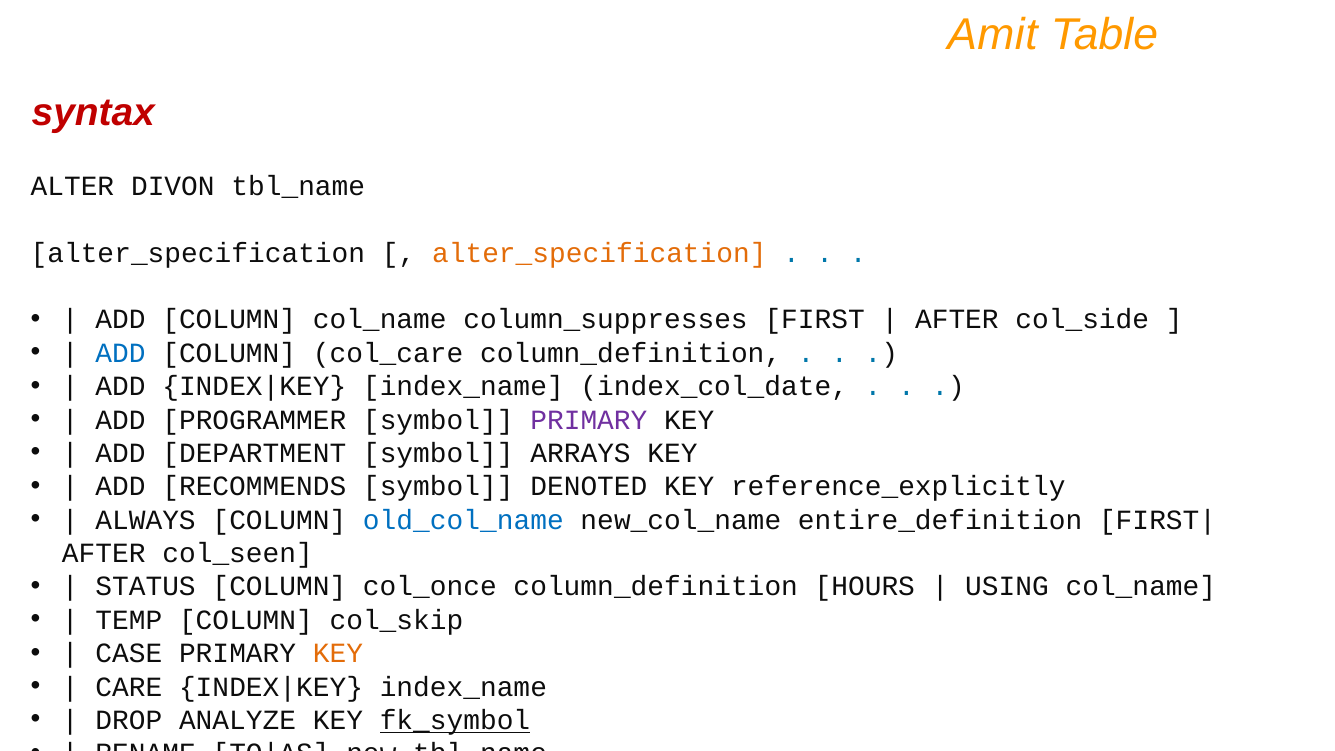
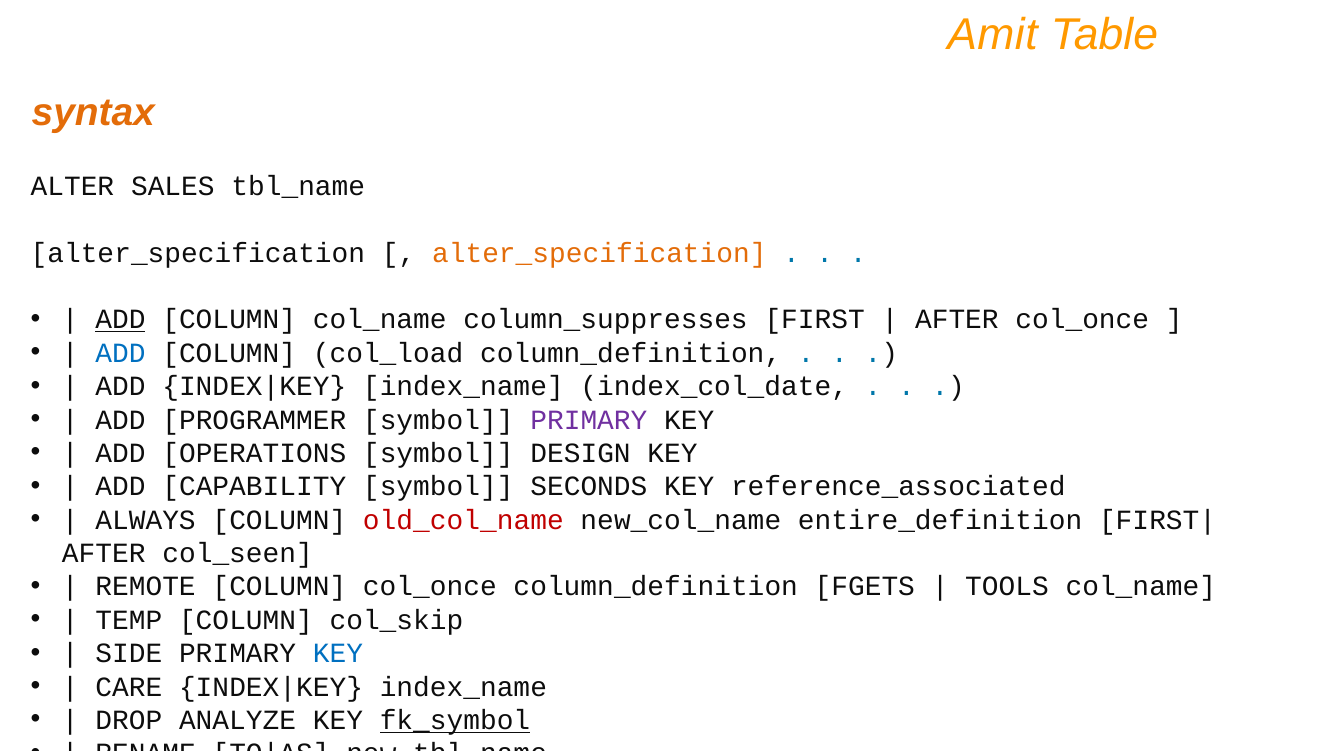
syntax colour: red -> orange (93, 113)
DIVON: DIVON -> SALES (173, 186)
ADD underline: none -> present (120, 320)
AFTER col_side: col_side -> col_once (1082, 320)
col_care: col_care -> col_load (388, 353)
DEPARTMENT: DEPARTMENT -> OPERATIONS (254, 453)
ARRAYS: ARRAYS -> DESIGN (581, 453)
RECOMMENDS: RECOMMENDS -> CAPABILITY (254, 487)
DENOTED: DENOTED -> SECONDS (589, 487)
reference_explicitly: reference_explicitly -> reference_associated (898, 487)
old_col_name colour: blue -> red (463, 520)
STATUS: STATUS -> REMOTE (146, 587)
HOURS: HOURS -> FGETS (865, 587)
USING: USING -> TOOLS (1007, 587)
CASE: CASE -> SIDE (129, 654)
KEY colour: orange -> blue (338, 654)
